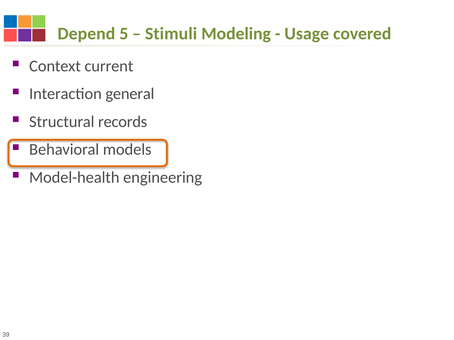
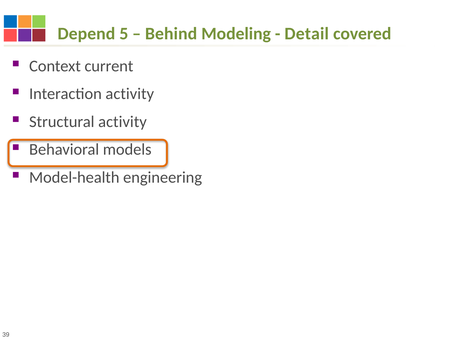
Stimuli: Stimuli -> Behind (171, 34)
Usage: Usage -> Detail (307, 34)
Interaction general: general -> activity (130, 94)
Structural records: records -> activity (122, 122)
